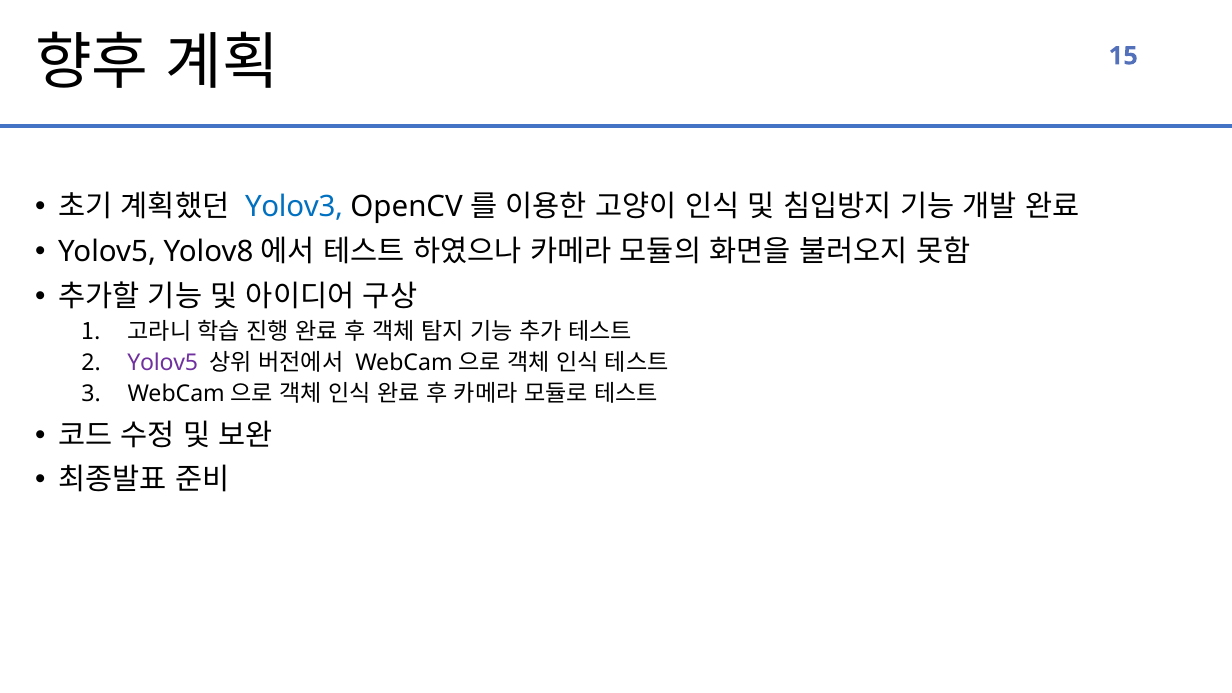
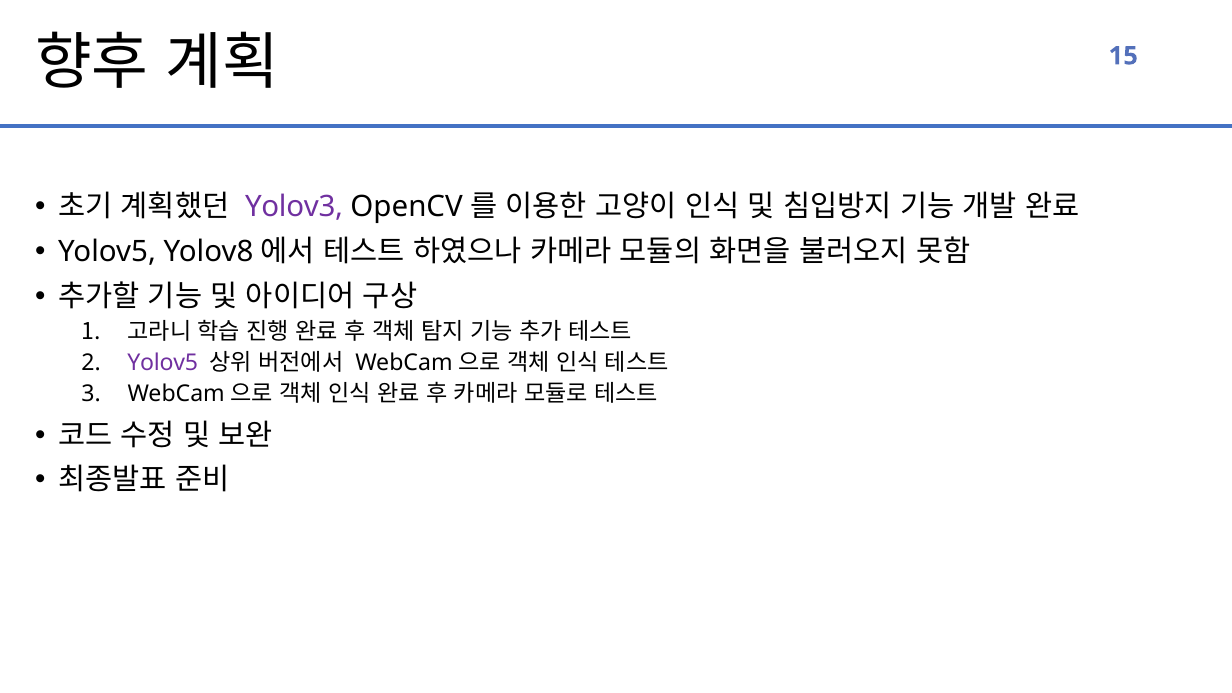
Yolov3 colour: blue -> purple (294, 207)
